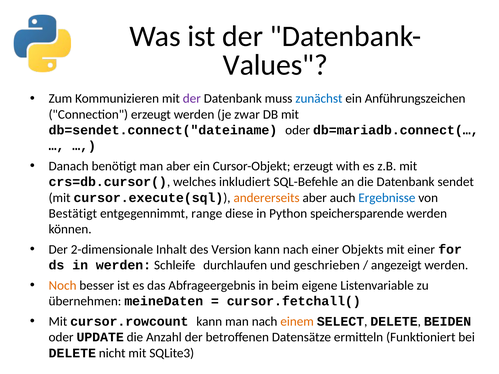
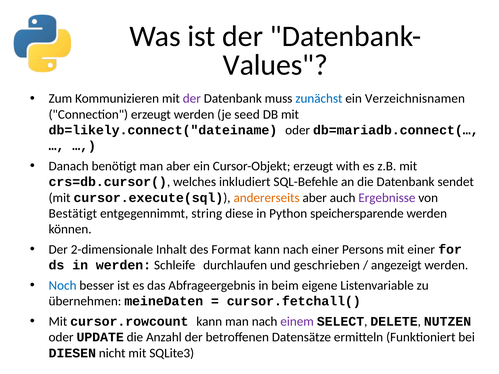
Anführungszeichen: Anführungszeichen -> Verzeichnisnamen (415, 99)
zwar: zwar -> seed (247, 114)
db=sendet.connect("dateiname: db=sendet.connect("dateiname -> db=likely.connect("dateiname (163, 130)
Ergebnisse colour: blue -> purple (387, 198)
range: range -> string (207, 214)
Version: Version -> Format (231, 250)
Objekts: Objekts -> Persons (363, 250)
Noch colour: orange -> blue (63, 286)
einem colour: orange -> purple (297, 322)
BEIDEN: BEIDEN -> NUTZEN (448, 322)
DELETE: DELETE -> DIESEN (72, 353)
